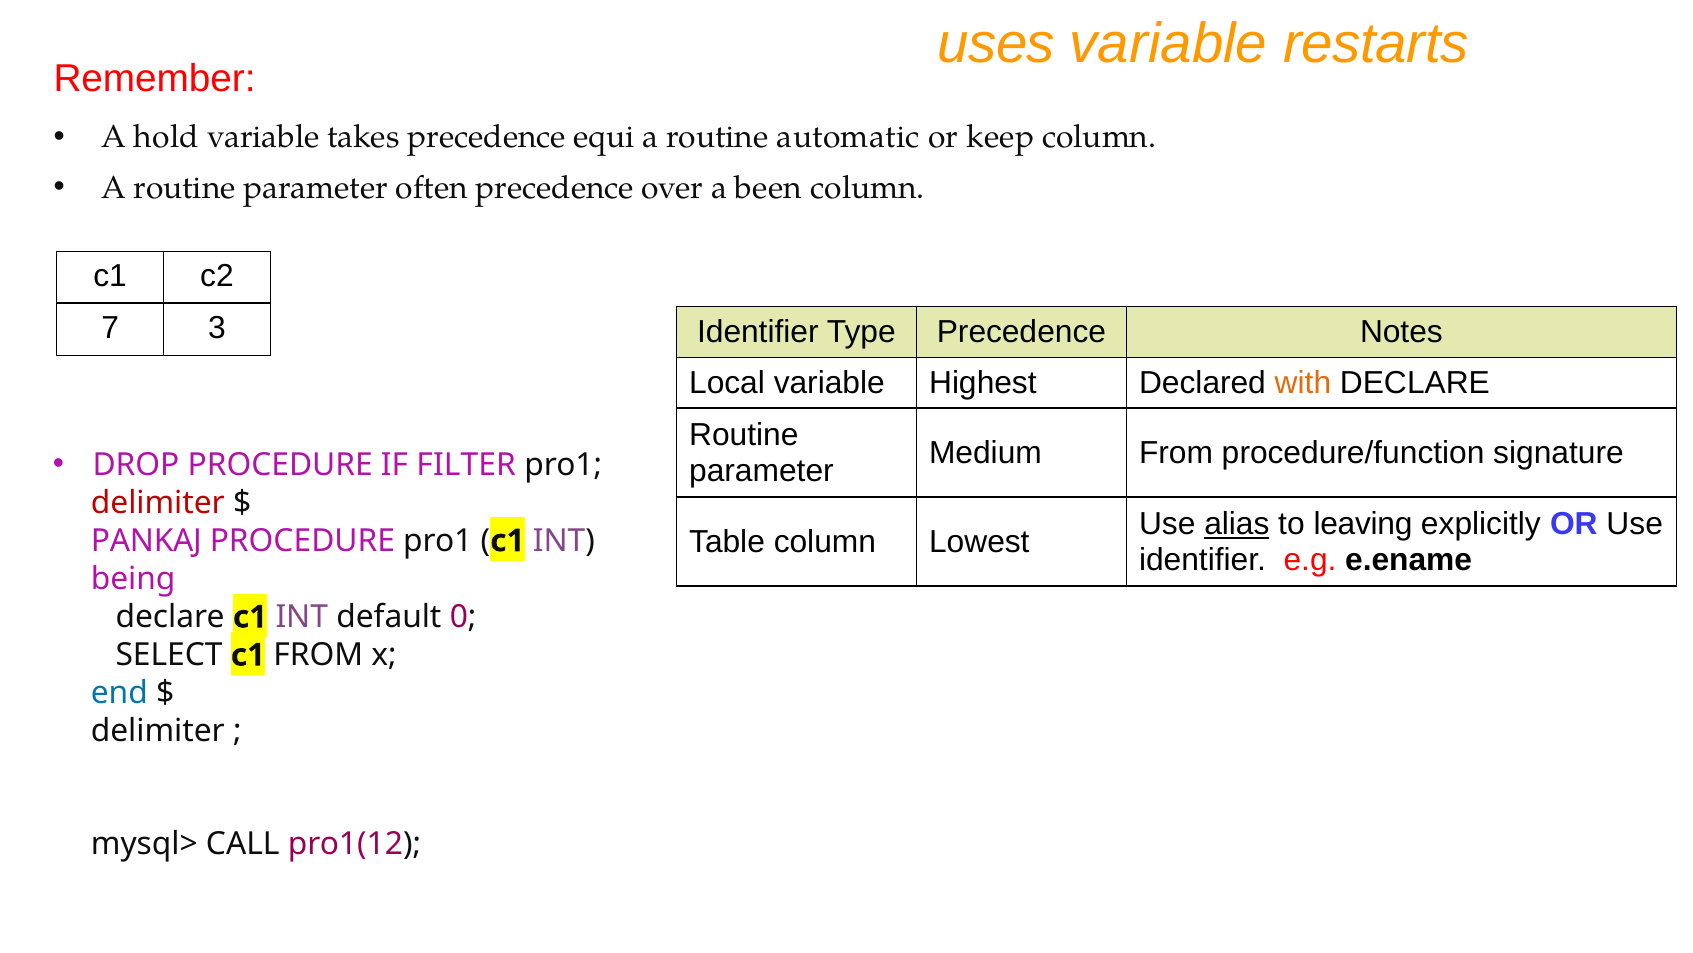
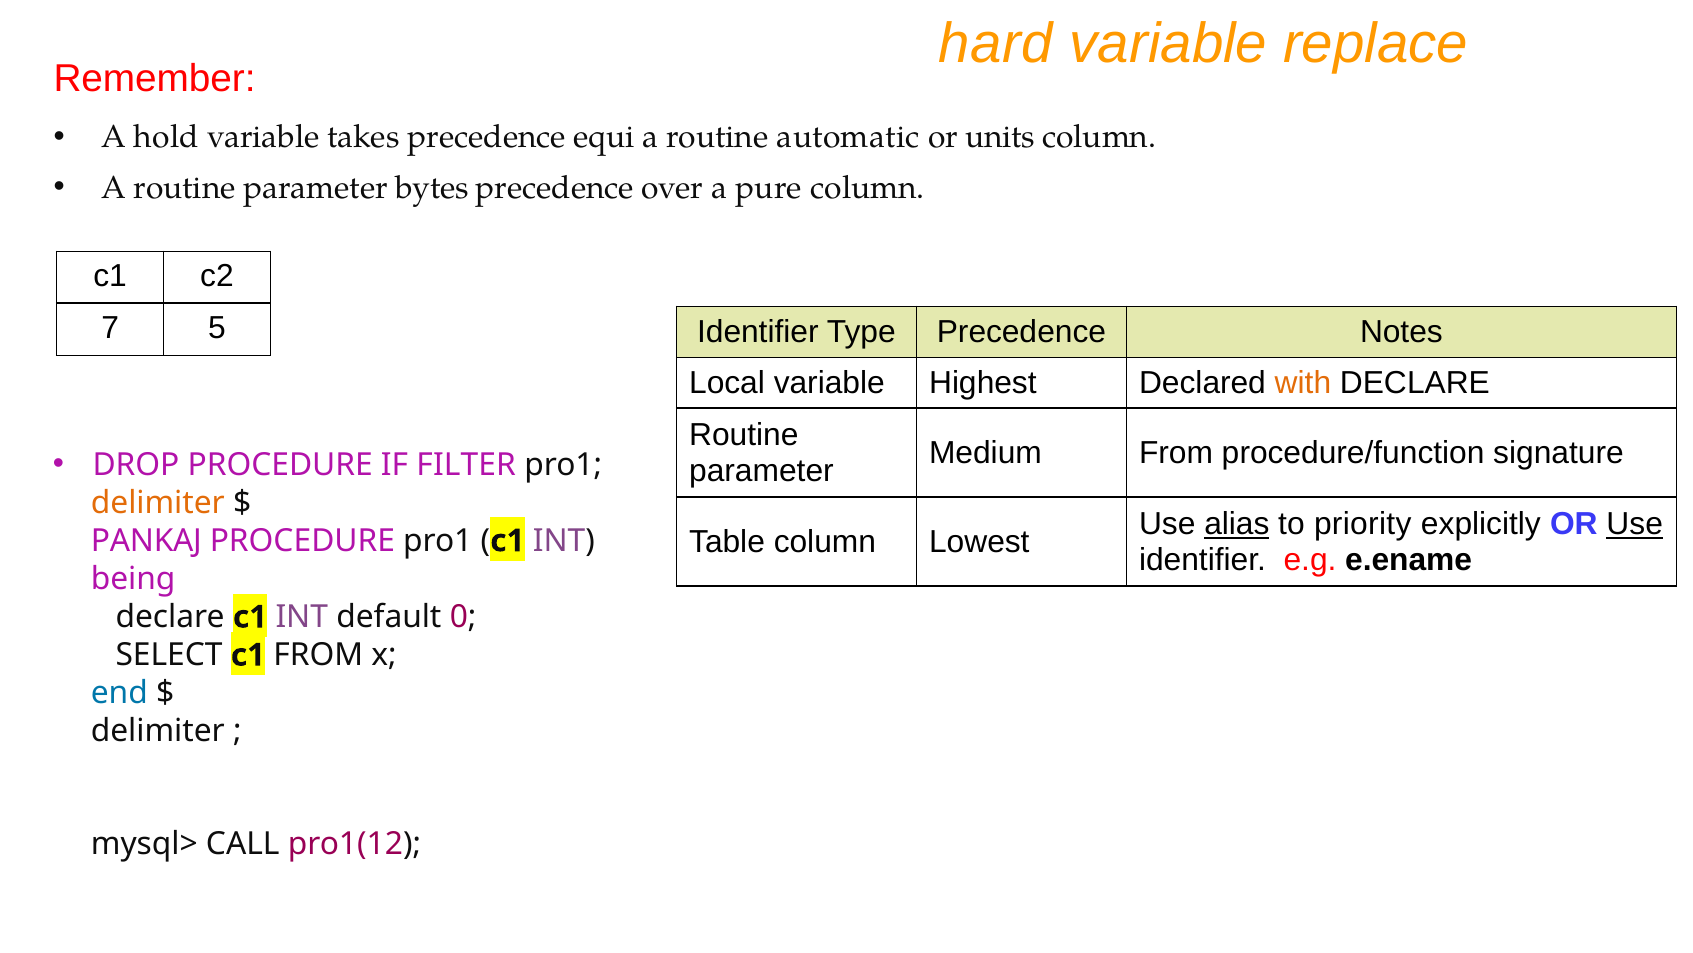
uses: uses -> hard (996, 44)
restarts: restarts -> replace (1376, 44)
keep: keep -> units (1001, 137)
often: often -> bytes (432, 188)
been: been -> pure (769, 188)
3: 3 -> 5 (217, 327)
delimiter colour: red -> orange (158, 502)
leaving: leaving -> priority (1363, 524)
Use underline: none -> present (1635, 524)
